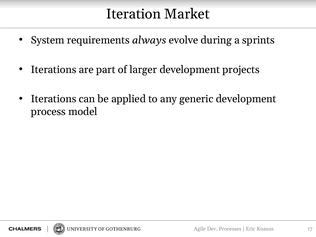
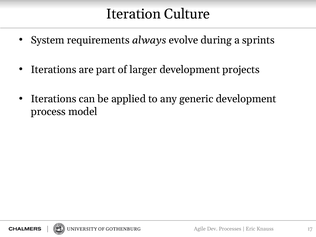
Market: Market -> Culture (187, 14)
